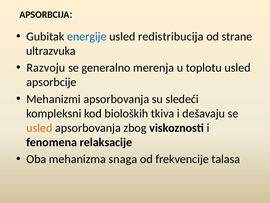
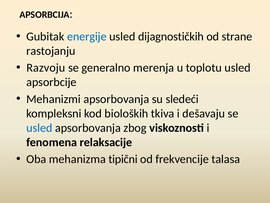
redistribucija: redistribucija -> dijagnostičkih (171, 36)
ultrazvuka: ultrazvuka -> rastojanju (51, 51)
usled colour: orange -> blue (39, 128)
snaga: snaga -> tipični (123, 159)
